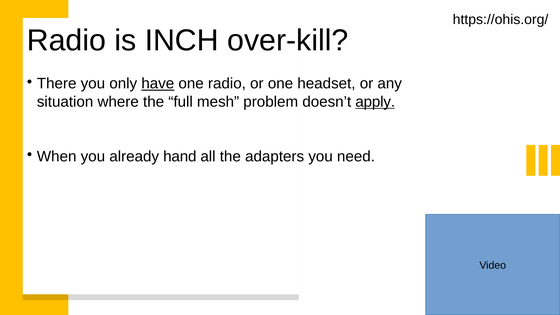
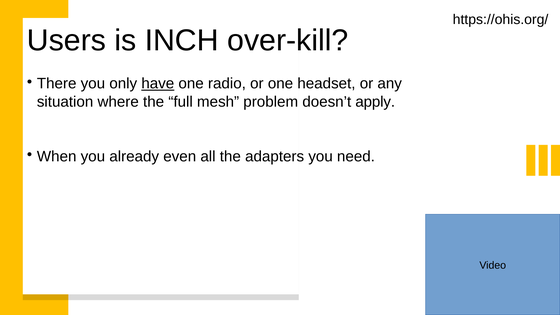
Radio: Radio -> Users (67, 40)
apply underline: present -> none (375, 102)
hand: hand -> even (180, 156)
